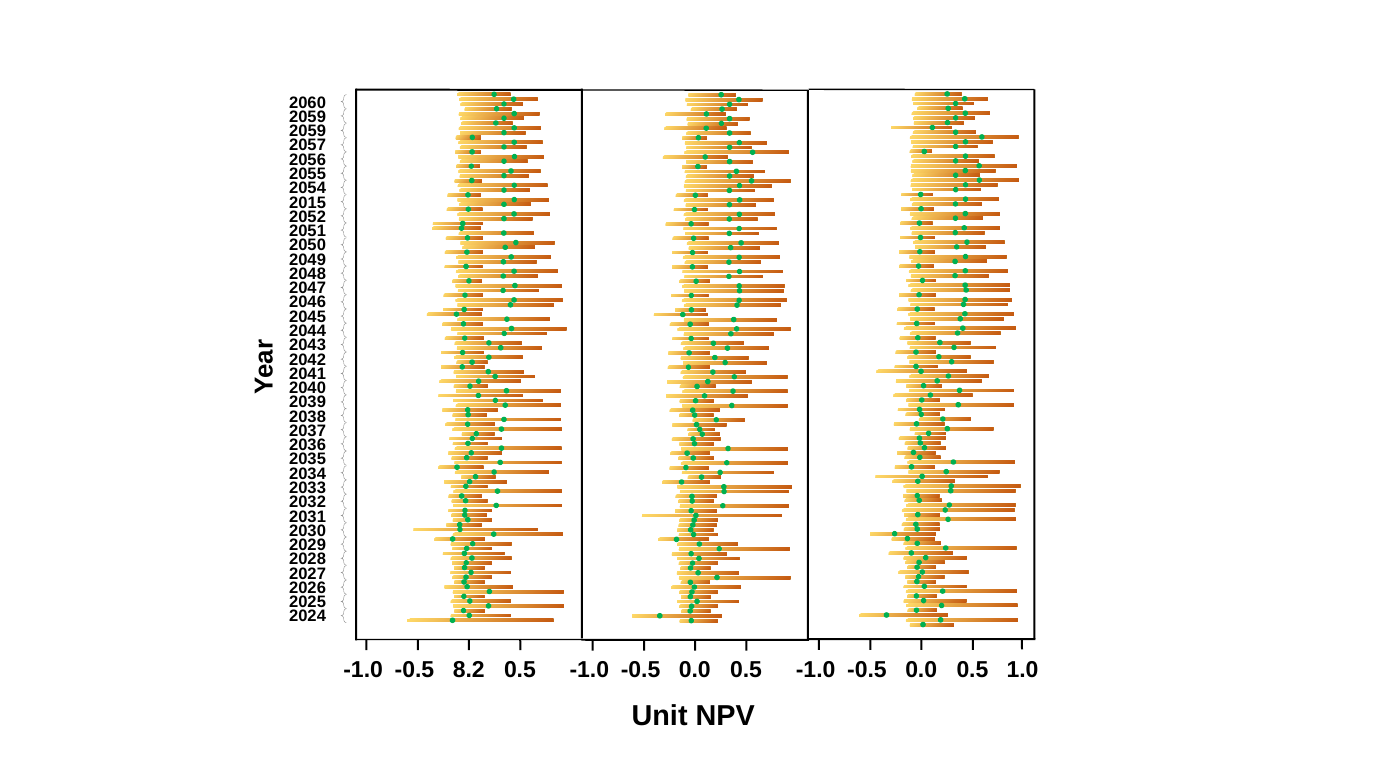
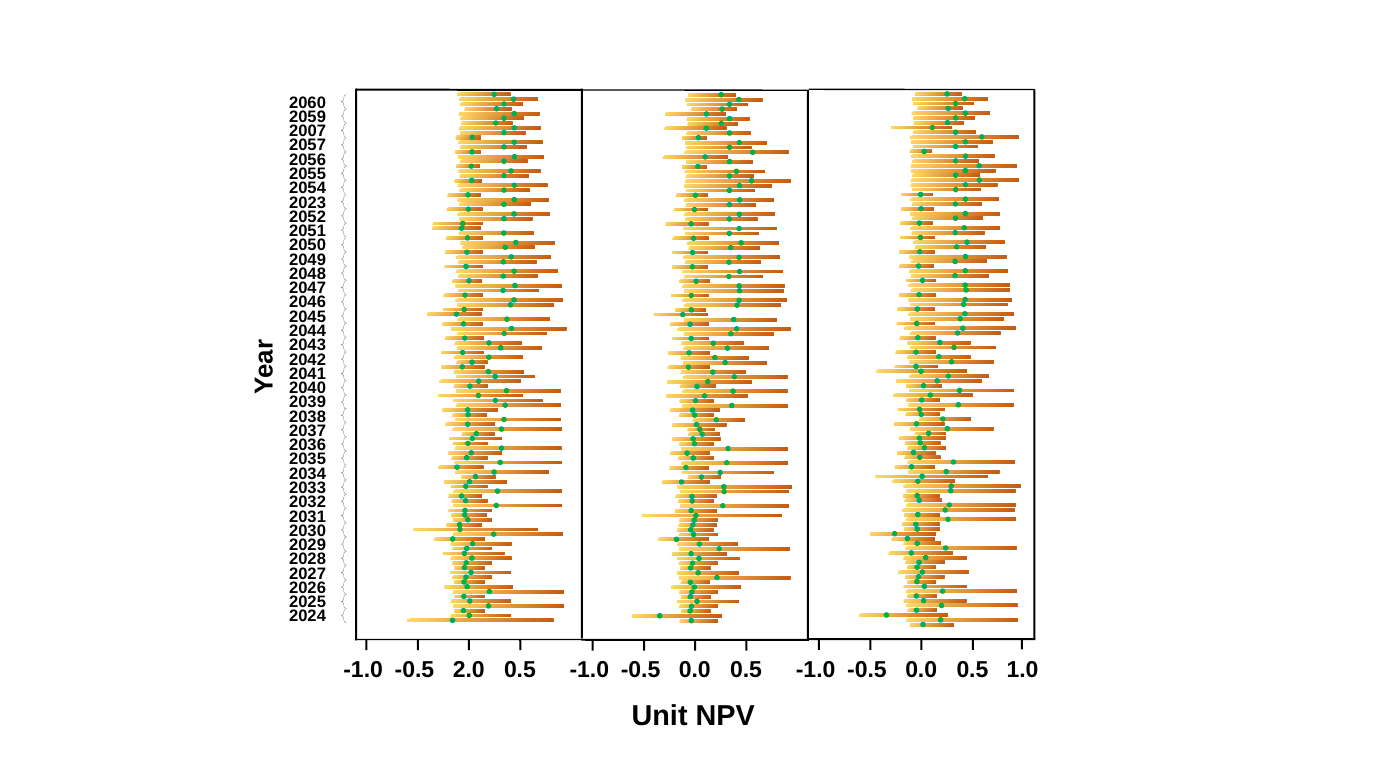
2059: 2059 -> 2007 (308, 131)
2015: 2015 -> 2023 (308, 203)
8.2: 8.2 -> 2.0 (469, 670)
